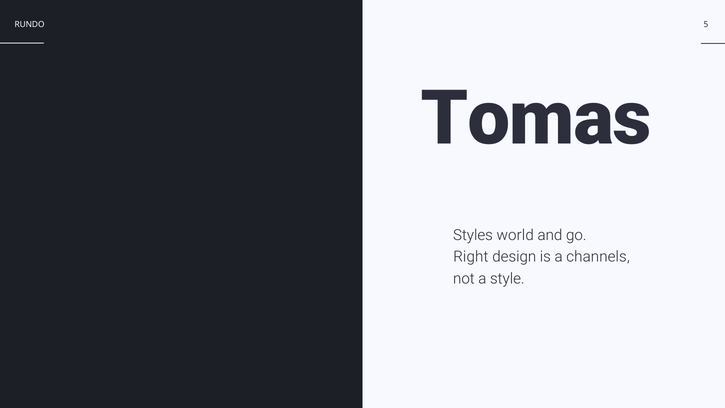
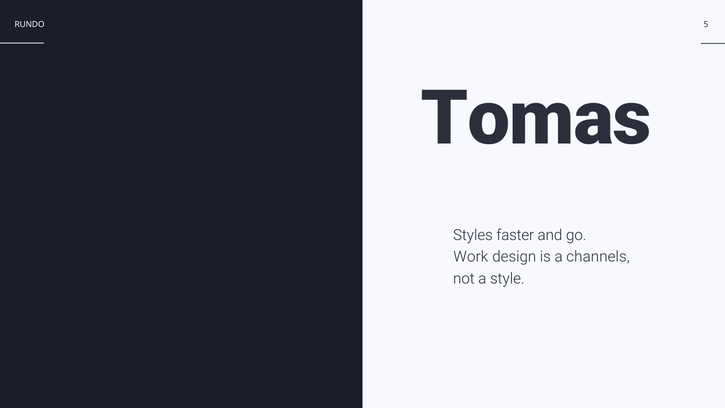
world: world -> faster (515, 235)
Right: Right -> Work (471, 257)
